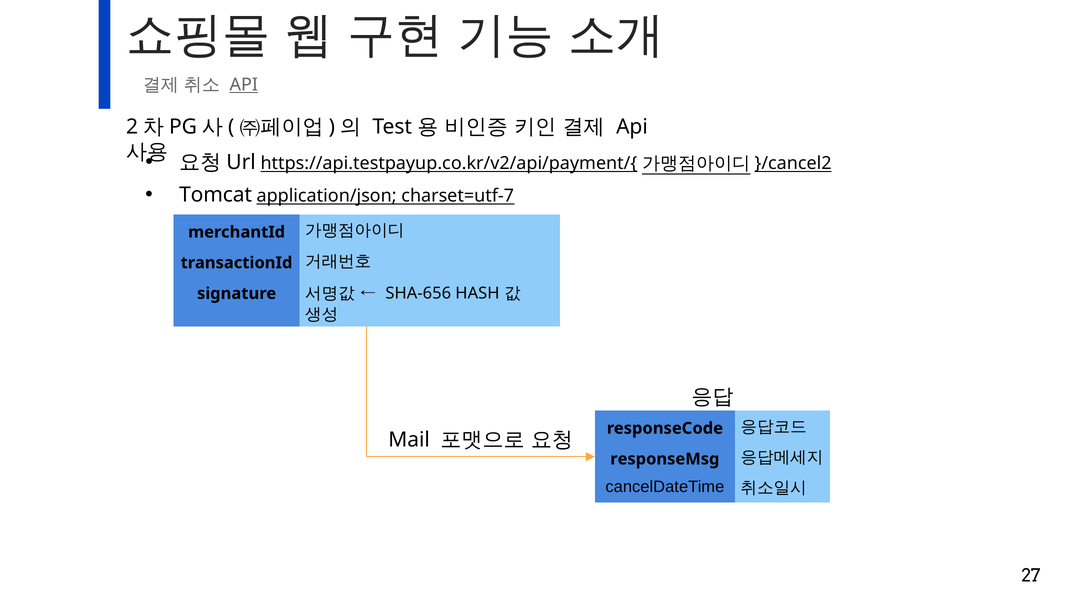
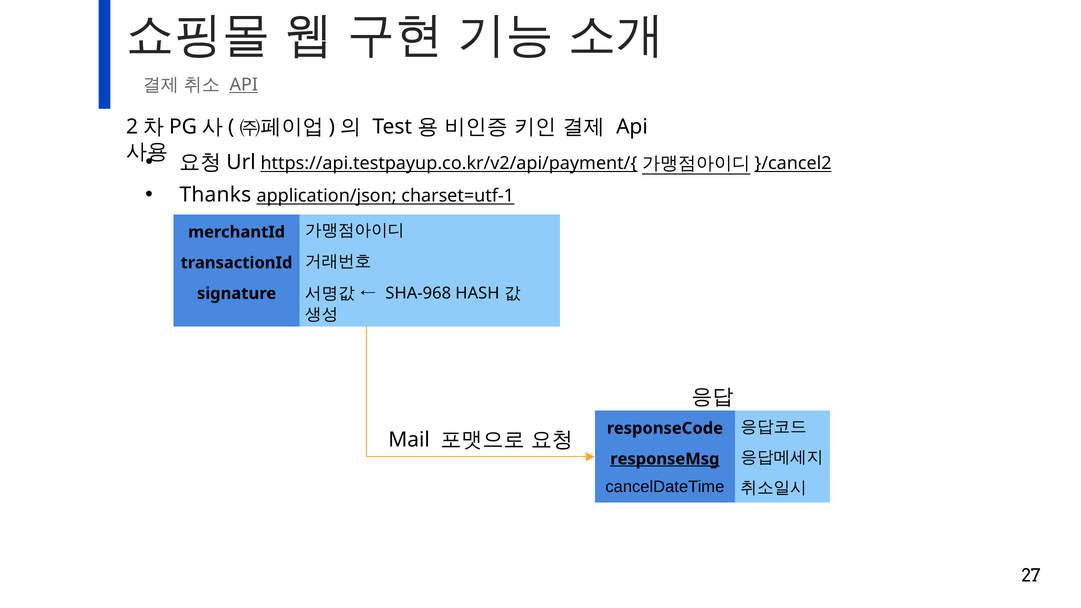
Tomcat: Tomcat -> Thanks (215, 195)
charset=utf-7: charset=utf-7 -> charset=utf-1 (458, 196)
SHA-656: SHA-656 -> SHA-968 (418, 294)
responseMsg underline: none -> present (665, 459)
